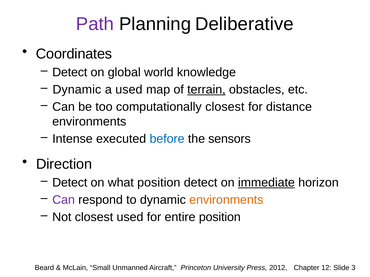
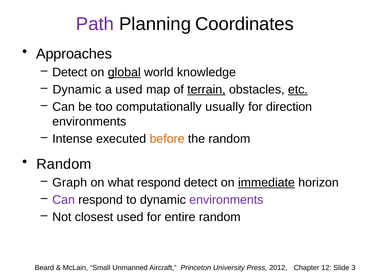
Deliberative: Deliberative -> Coordinates (245, 24)
Coordinates: Coordinates -> Approaches (74, 54)
global underline: none -> present (124, 72)
etc underline: none -> present (298, 90)
computationally closest: closest -> usually (225, 107)
distance: distance -> direction (289, 107)
before colour: blue -> orange (167, 139)
the sensors: sensors -> random (229, 139)
Direction: Direction -> Random (64, 165)
Detect: Detect -> Graph (70, 183)
what position: position -> respond (159, 183)
environments colour: orange -> purple (226, 200)
entire position: position -> random (220, 217)
